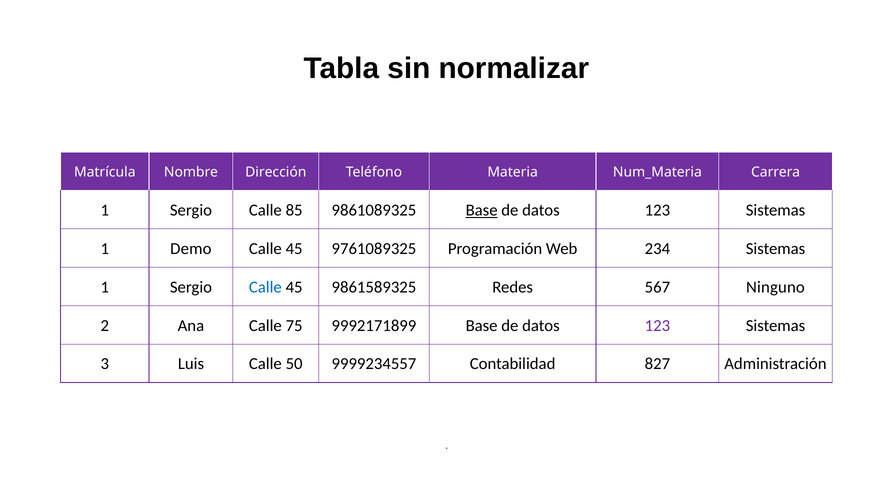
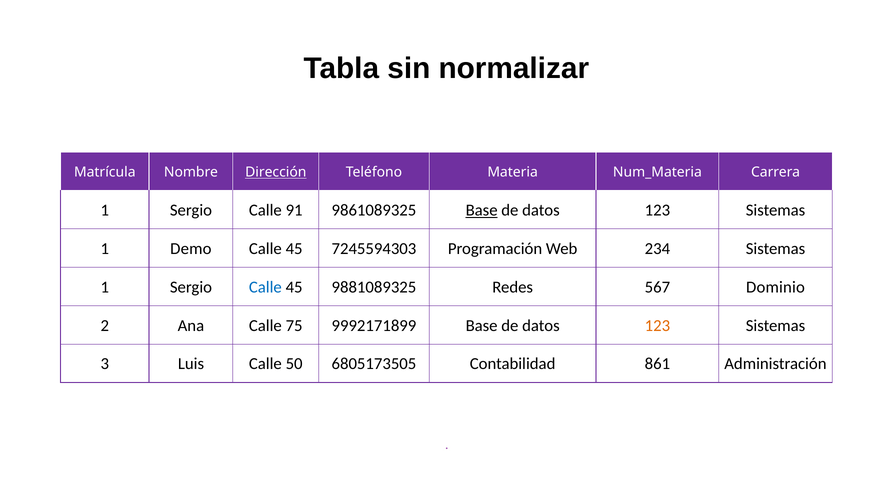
Dirección underline: none -> present (276, 172)
85: 85 -> 91 (294, 210)
9761089325: 9761089325 -> 7245594303 (374, 249)
9861589325: 9861589325 -> 9881089325 (374, 287)
Ninguno: Ninguno -> Dominio (775, 287)
123 colour: purple -> orange (657, 326)
9999234557: 9999234557 -> 6805173505 (374, 364)
827: 827 -> 861 (657, 364)
